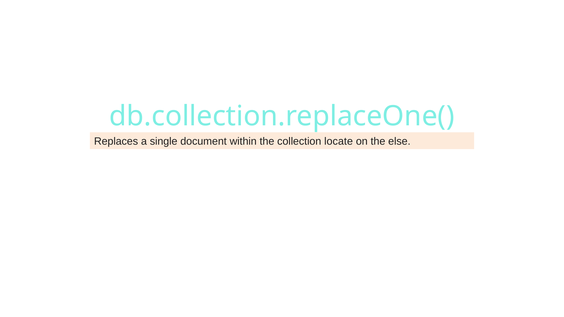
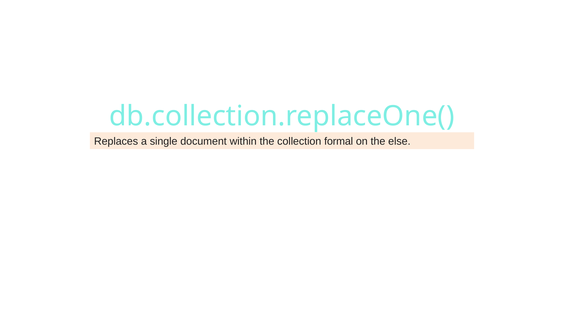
locate: locate -> formal (339, 142)
